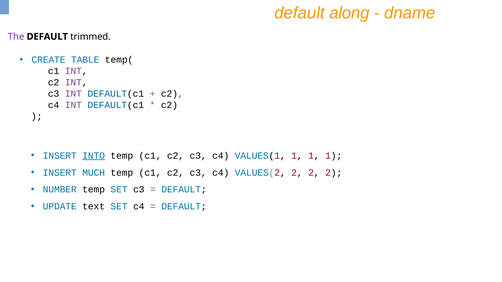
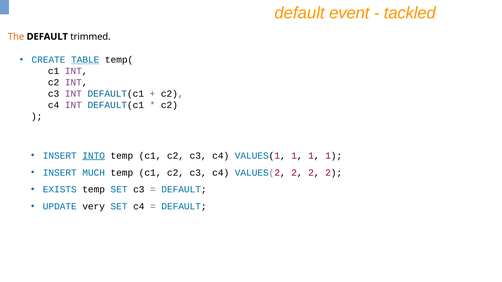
along: along -> event (349, 13)
dname: dname -> tackled (410, 13)
The colour: purple -> orange (16, 37)
TABLE underline: none -> present (85, 60)
NUMBER: NUMBER -> EXISTS (60, 190)
text: text -> very (94, 207)
